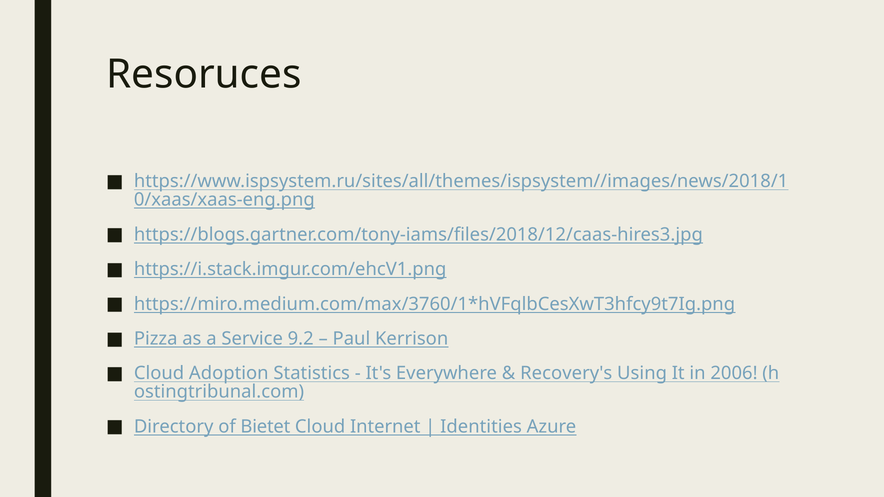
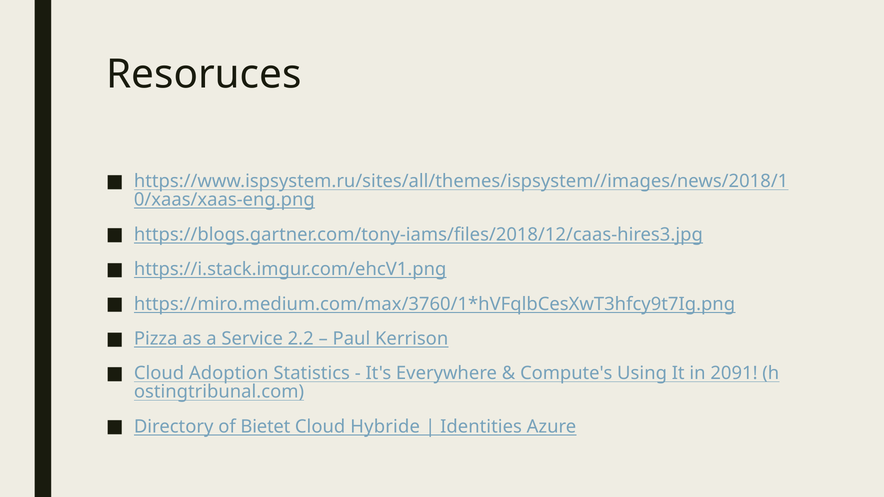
9.2: 9.2 -> 2.2 (301, 339)
Recovery's: Recovery's -> Compute's (566, 374)
2006: 2006 -> 2091 (734, 374)
Internet: Internet -> Hybride (385, 427)
